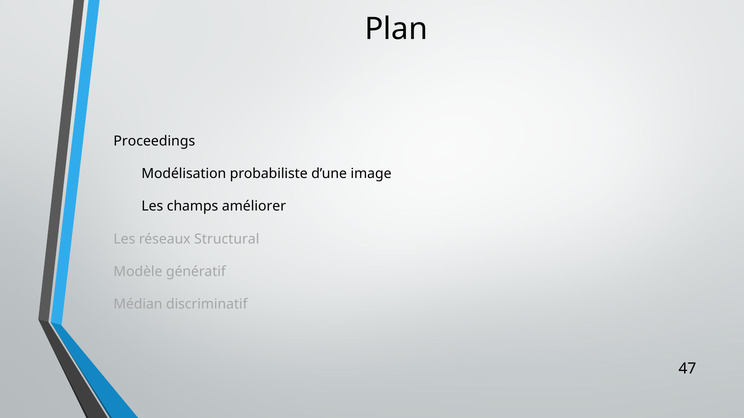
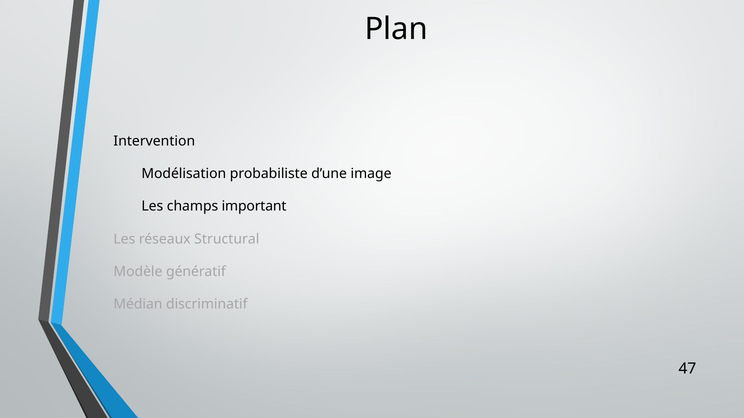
Proceedings: Proceedings -> Intervention (154, 142)
améliorer: améliorer -> important (254, 207)
